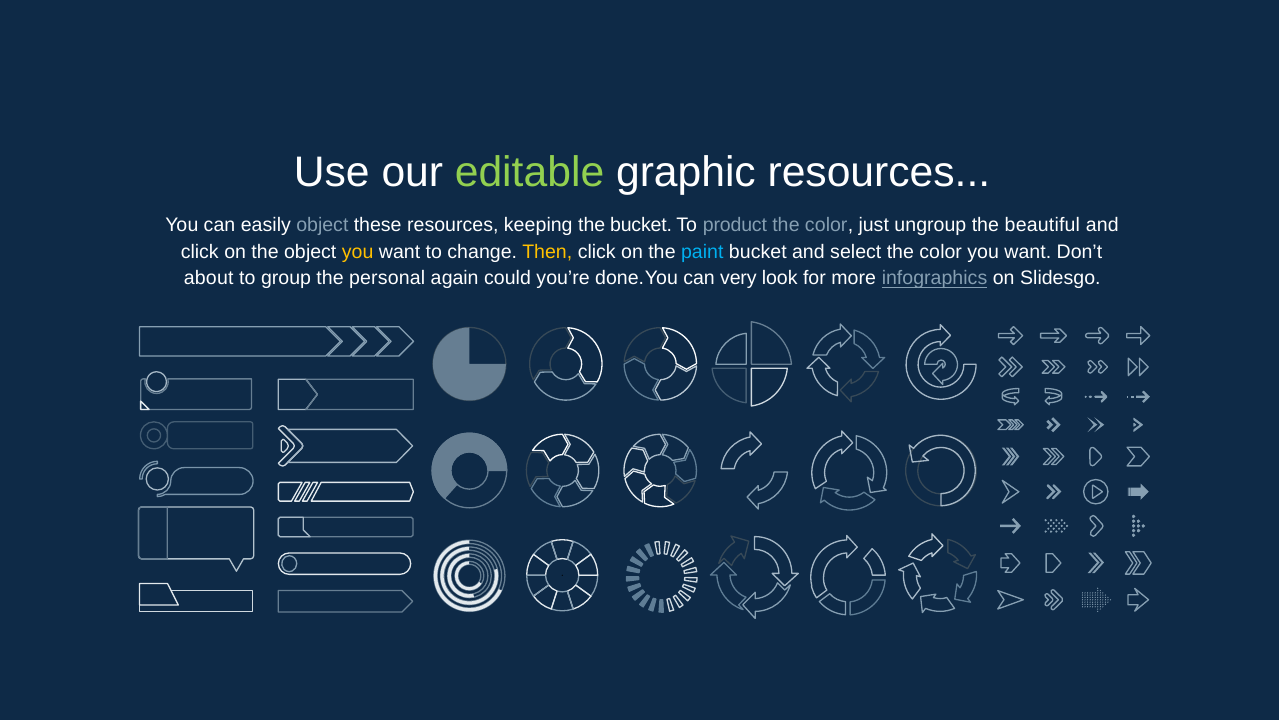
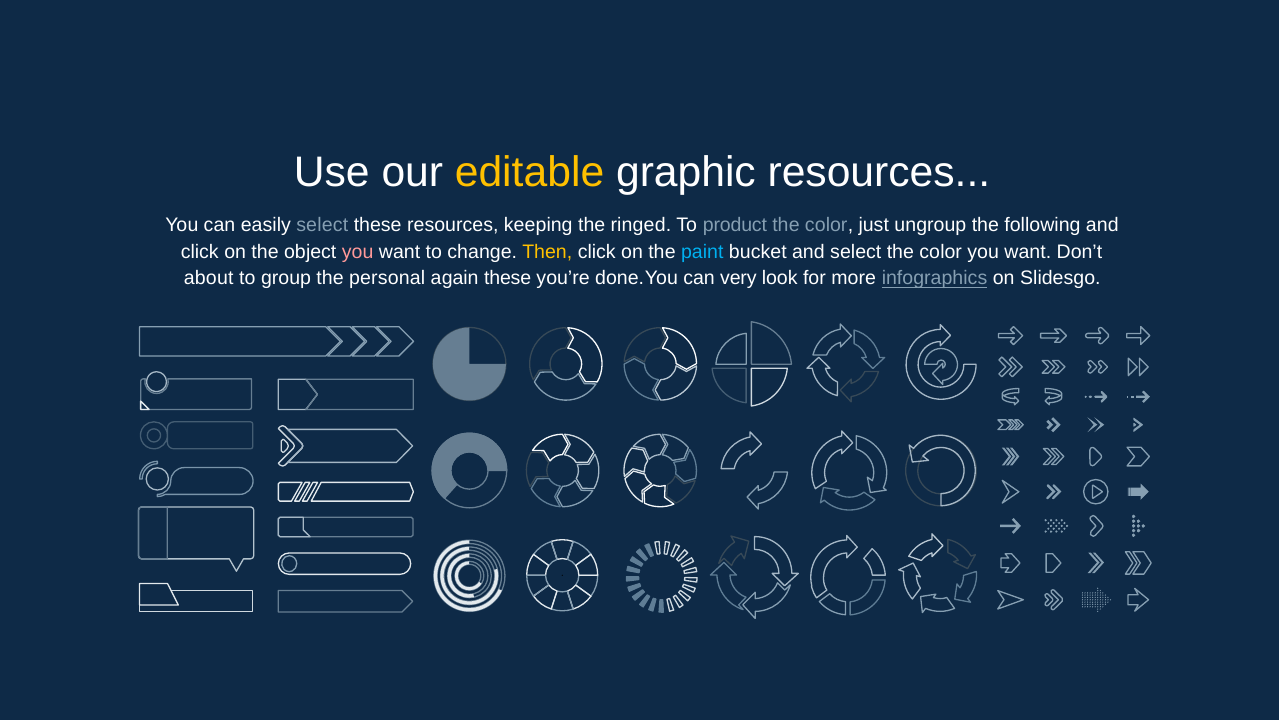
editable colour: light green -> yellow (530, 172)
easily object: object -> select (322, 224)
the bucket: bucket -> ringed (641, 224)
beautiful: beautiful -> following (1042, 224)
you colour: yellow -> pink (358, 251)
again could: could -> these (508, 278)
